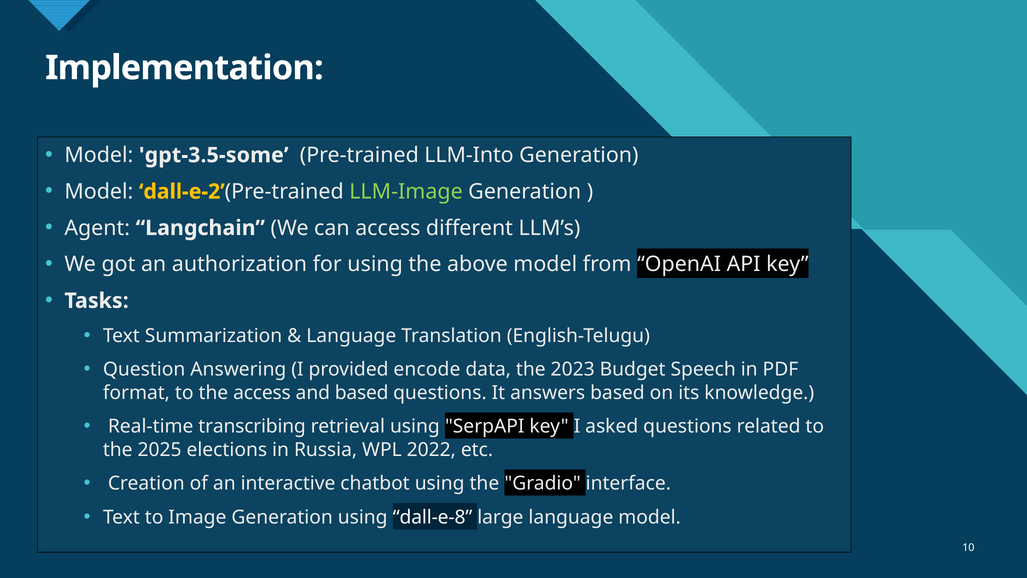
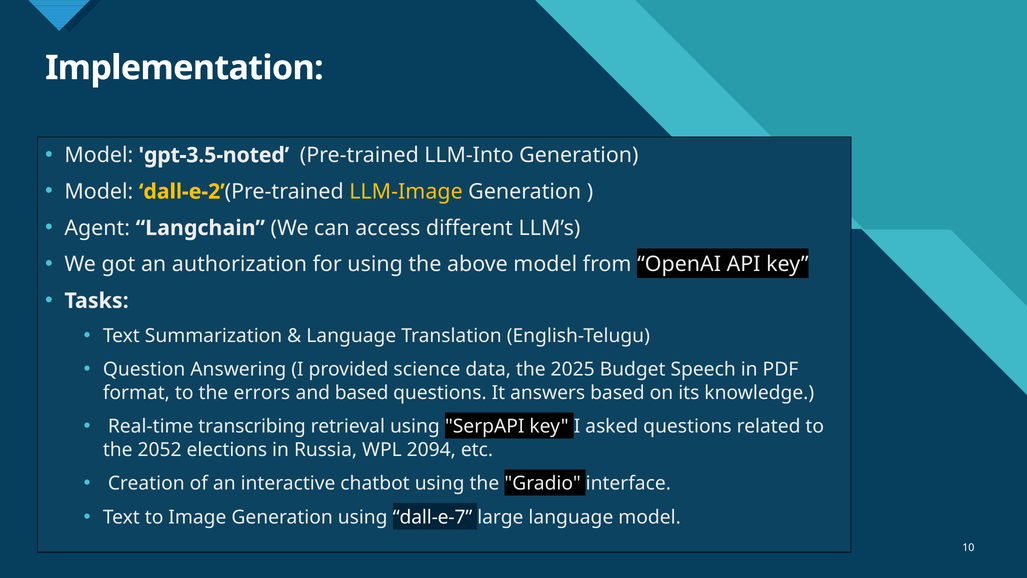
gpt-3.5-some: gpt-3.5-some -> gpt-3.5-noted (214, 155)
LLM-Image colour: light green -> yellow (406, 192)
encode: encode -> science (427, 369)
2023: 2023 -> 2025 (573, 369)
the access: access -> errors (262, 393)
2025: 2025 -> 2052 (160, 449)
2022: 2022 -> 2094 (431, 449)
dall-e-8: dall-e-8 -> dall-e-7 (433, 517)
